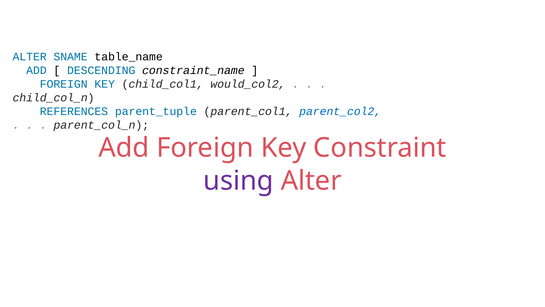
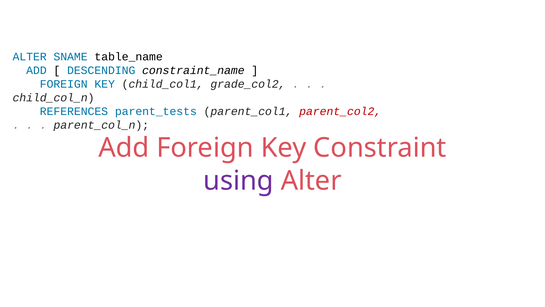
would_col2: would_col2 -> grade_col2 (248, 84)
parent_tuple: parent_tuple -> parent_tests (156, 111)
parent_col2 colour: blue -> red (340, 111)
